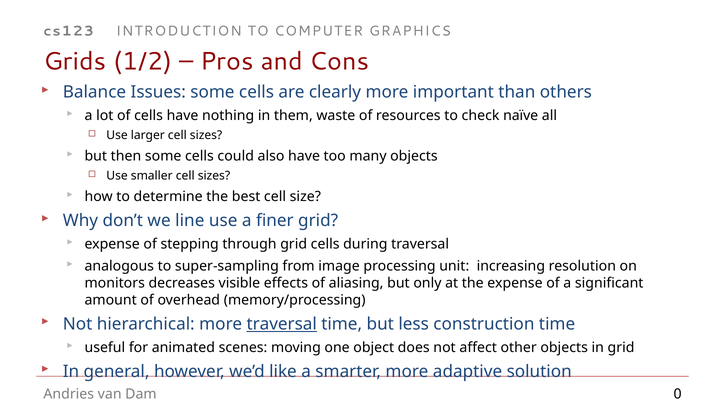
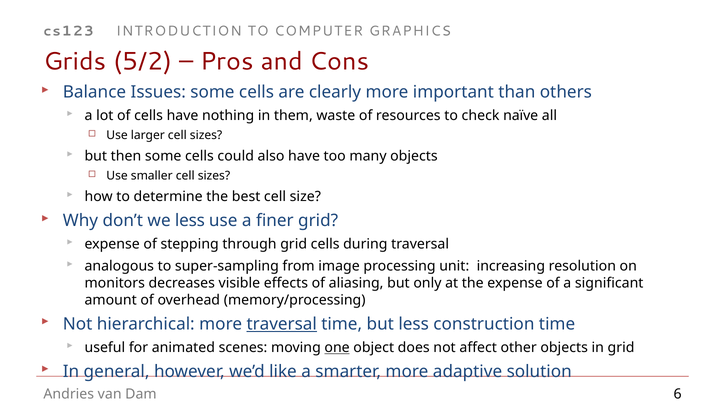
1/2: 1/2 -> 5/2 (143, 61)
we line: line -> less (190, 221)
one underline: none -> present (337, 347)
0: 0 -> 6 (678, 394)
